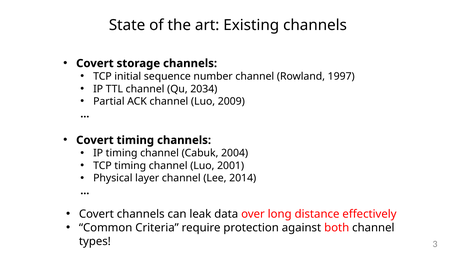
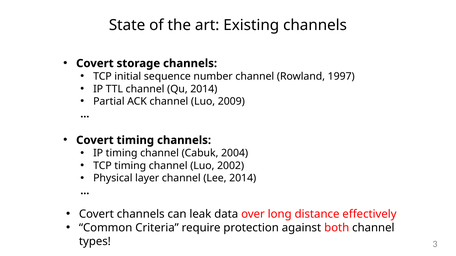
Qu 2034: 2034 -> 2014 (204, 89)
2001: 2001 -> 2002 (231, 166)
